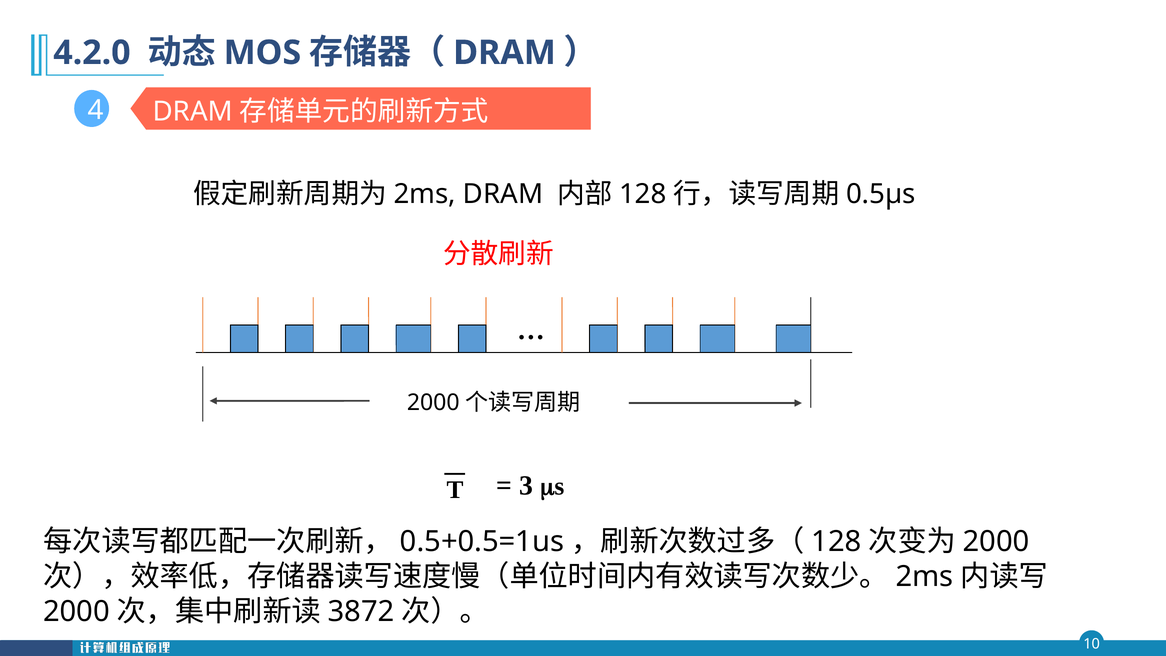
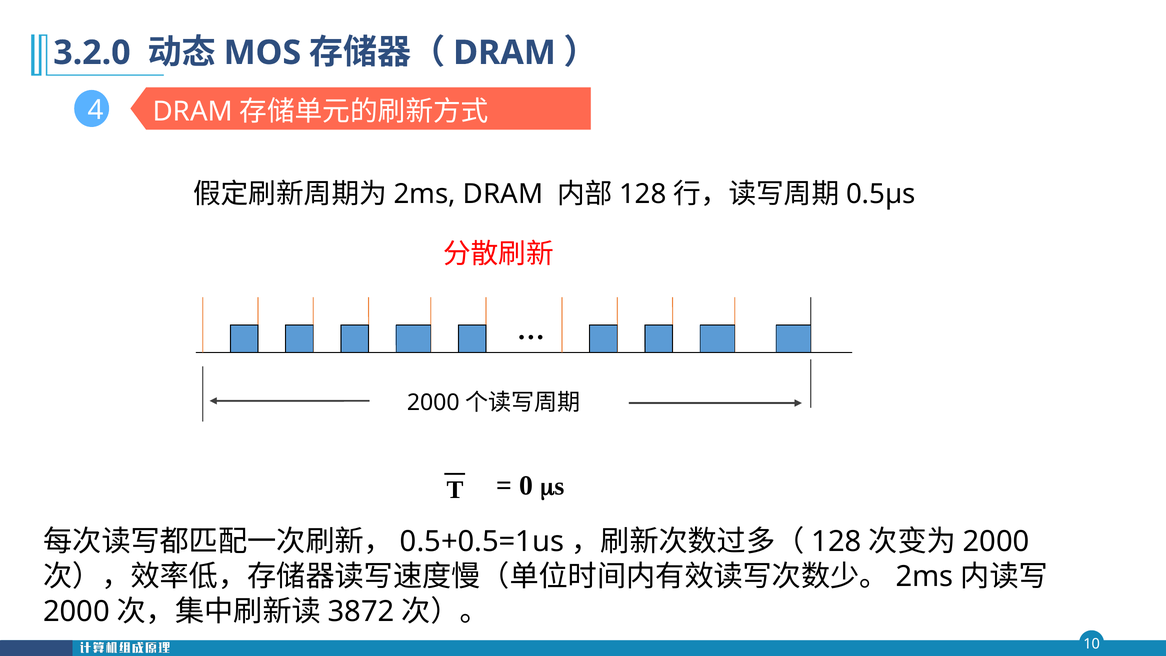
4.2.0: 4.2.0 -> 3.2.0 (92, 53)
3: 3 -> 0 (526, 485)
